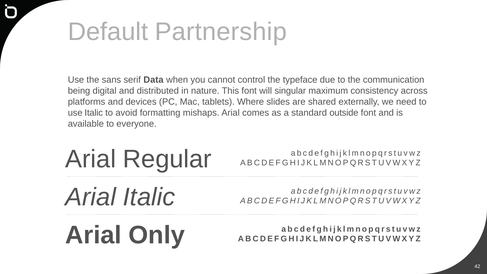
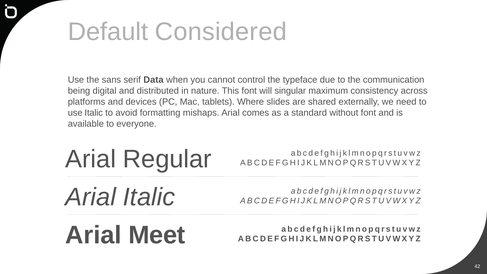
Partnership: Partnership -> Considered (221, 32)
outside: outside -> without (344, 113)
Only: Only -> Meet (157, 235)
